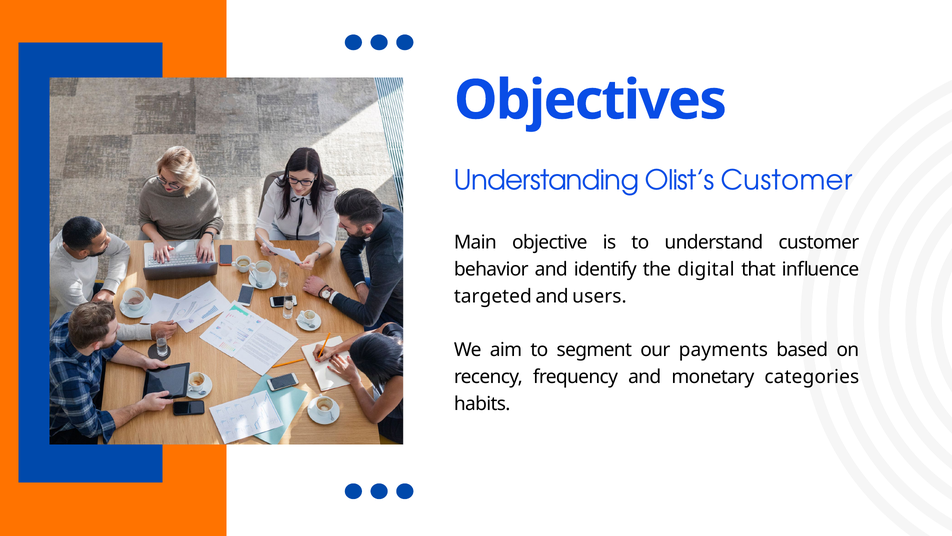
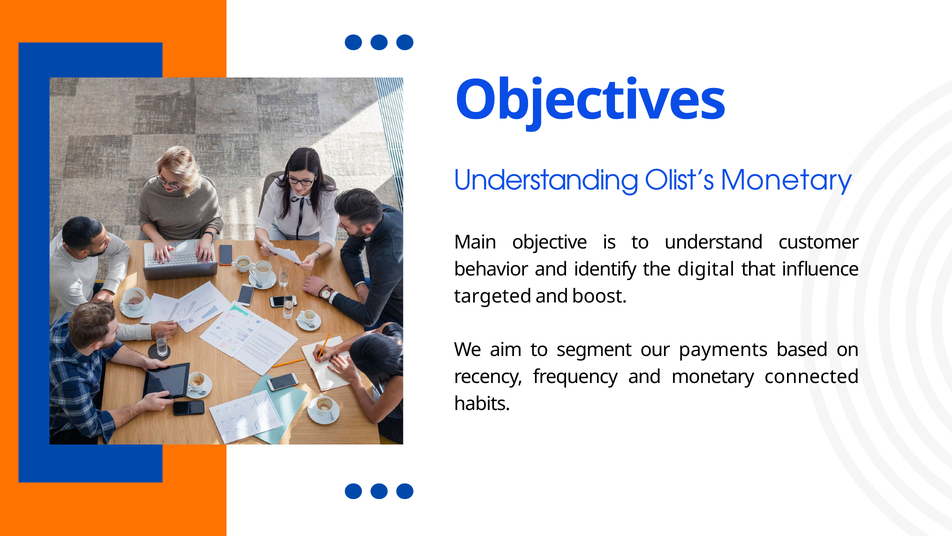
Olist’s Customer: Customer -> Monetary (787, 181)
users: users -> boost (600, 296)
categories: categories -> connected (812, 377)
